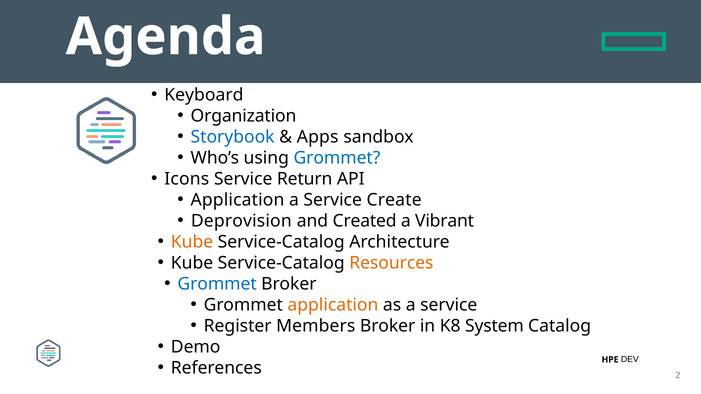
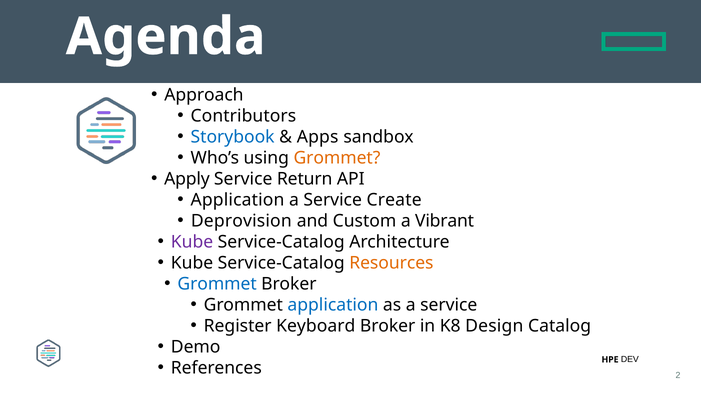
Keyboard: Keyboard -> Approach (204, 95)
Organization: Organization -> Contributors (243, 116)
Grommet colour: blue -> orange (337, 158)
Icons: Icons -> Apply (187, 179)
Created: Created -> Custom (365, 221)
Kube colour: orange -> purple (192, 242)
application colour: orange -> blue (333, 305)
Members: Members -> Keyboard (316, 326)
System: System -> Design (494, 326)
